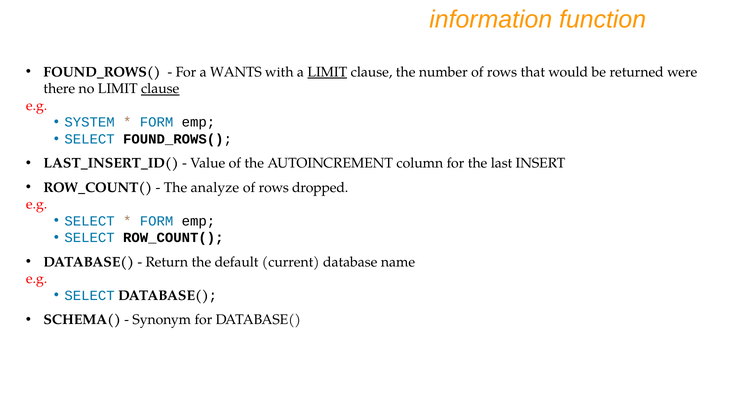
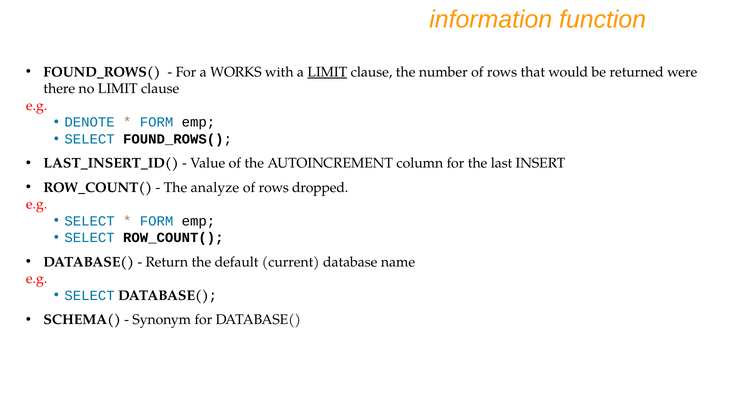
WANTS: WANTS -> WORKS (236, 72)
clause underline: present -> none (160, 89)
SYSTEM: SYSTEM -> DENOTE (90, 122)
